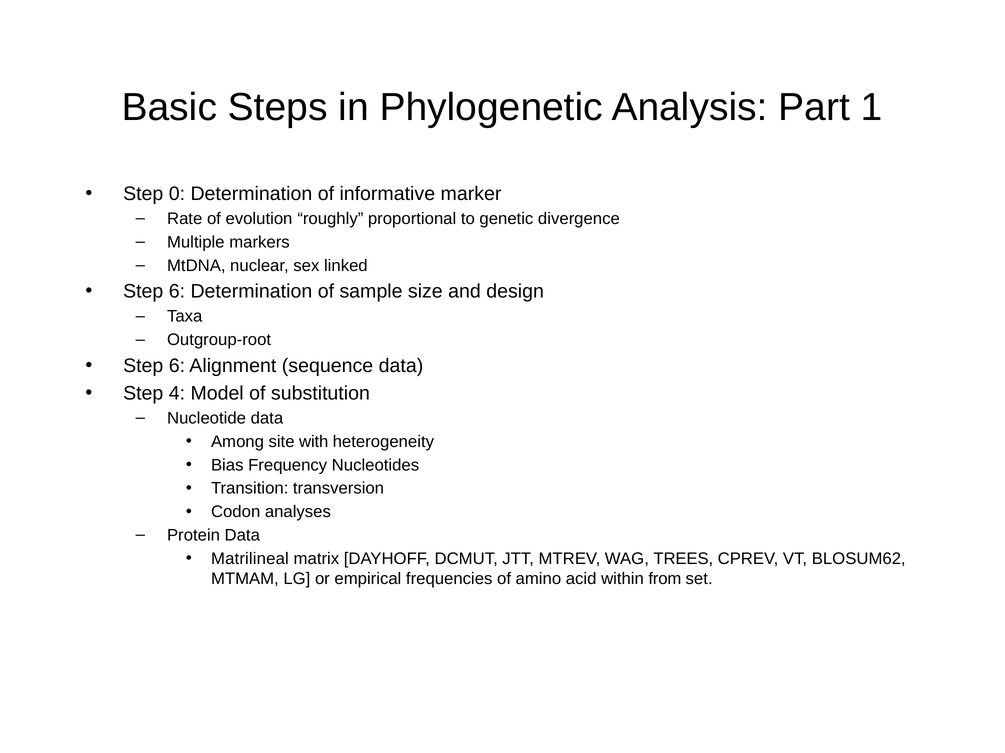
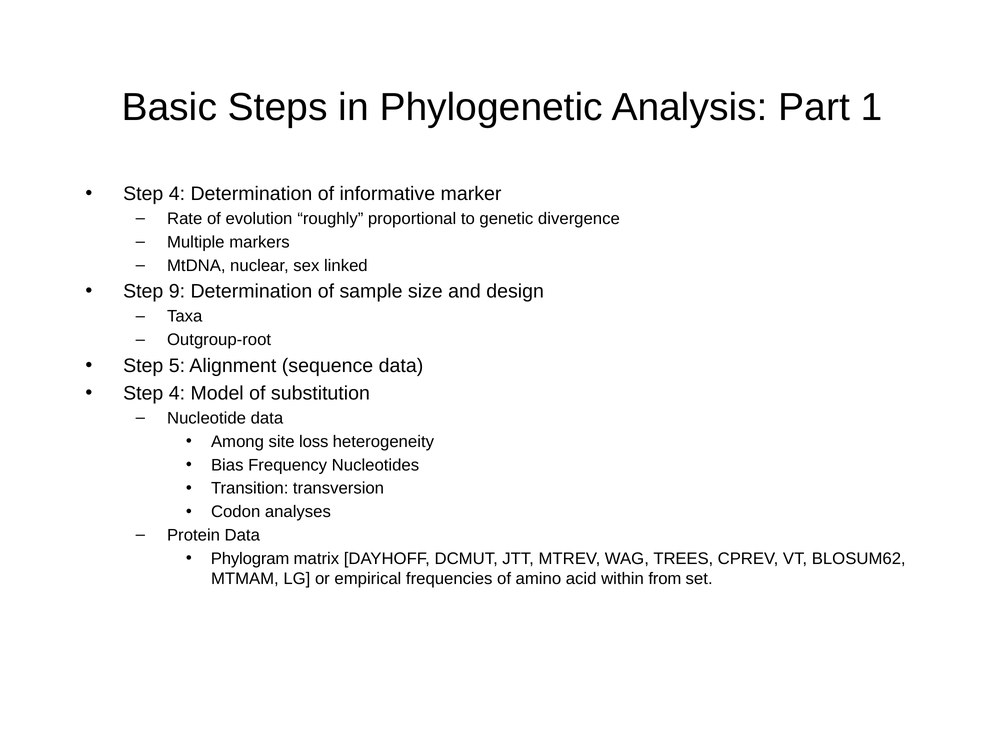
0: 0 -> 4 (177, 194)
6: 6 -> 9 (177, 292)
6: 6 -> 5 (177, 366)
with: with -> loss (314, 442)
Matrilineal: Matrilineal -> Phylogram (250, 559)
